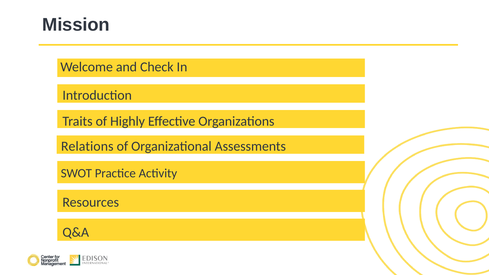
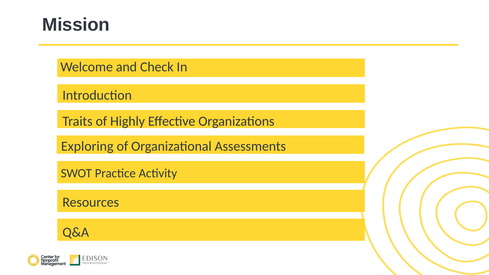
Relations: Relations -> Exploring (87, 146)
